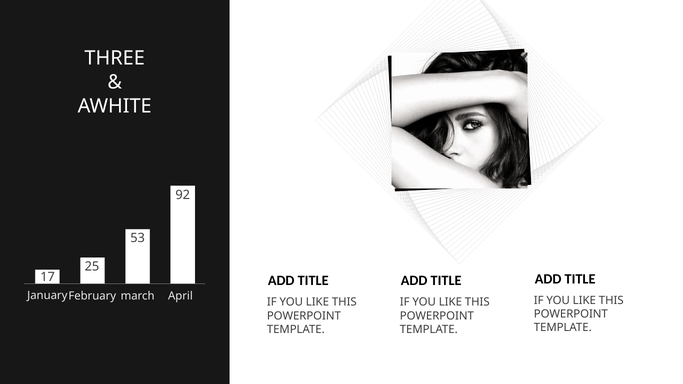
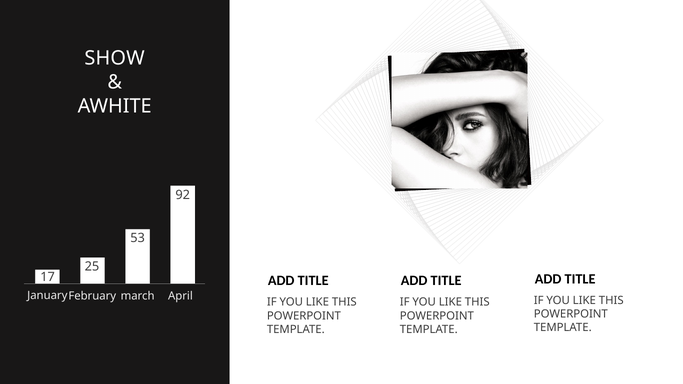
THREE: THREE -> SHOW (115, 58)
